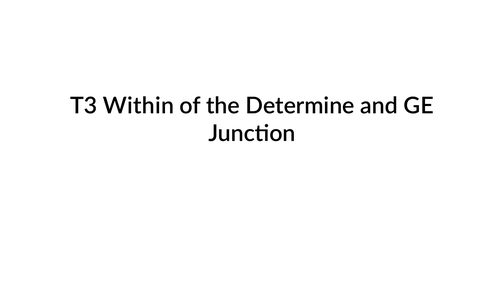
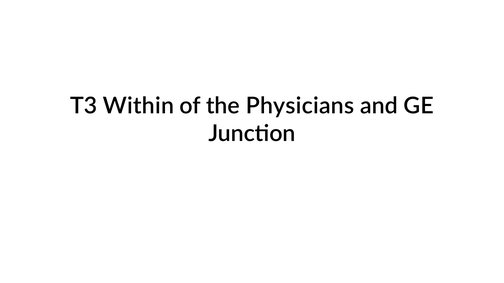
Determine: Determine -> Physicians (300, 106)
